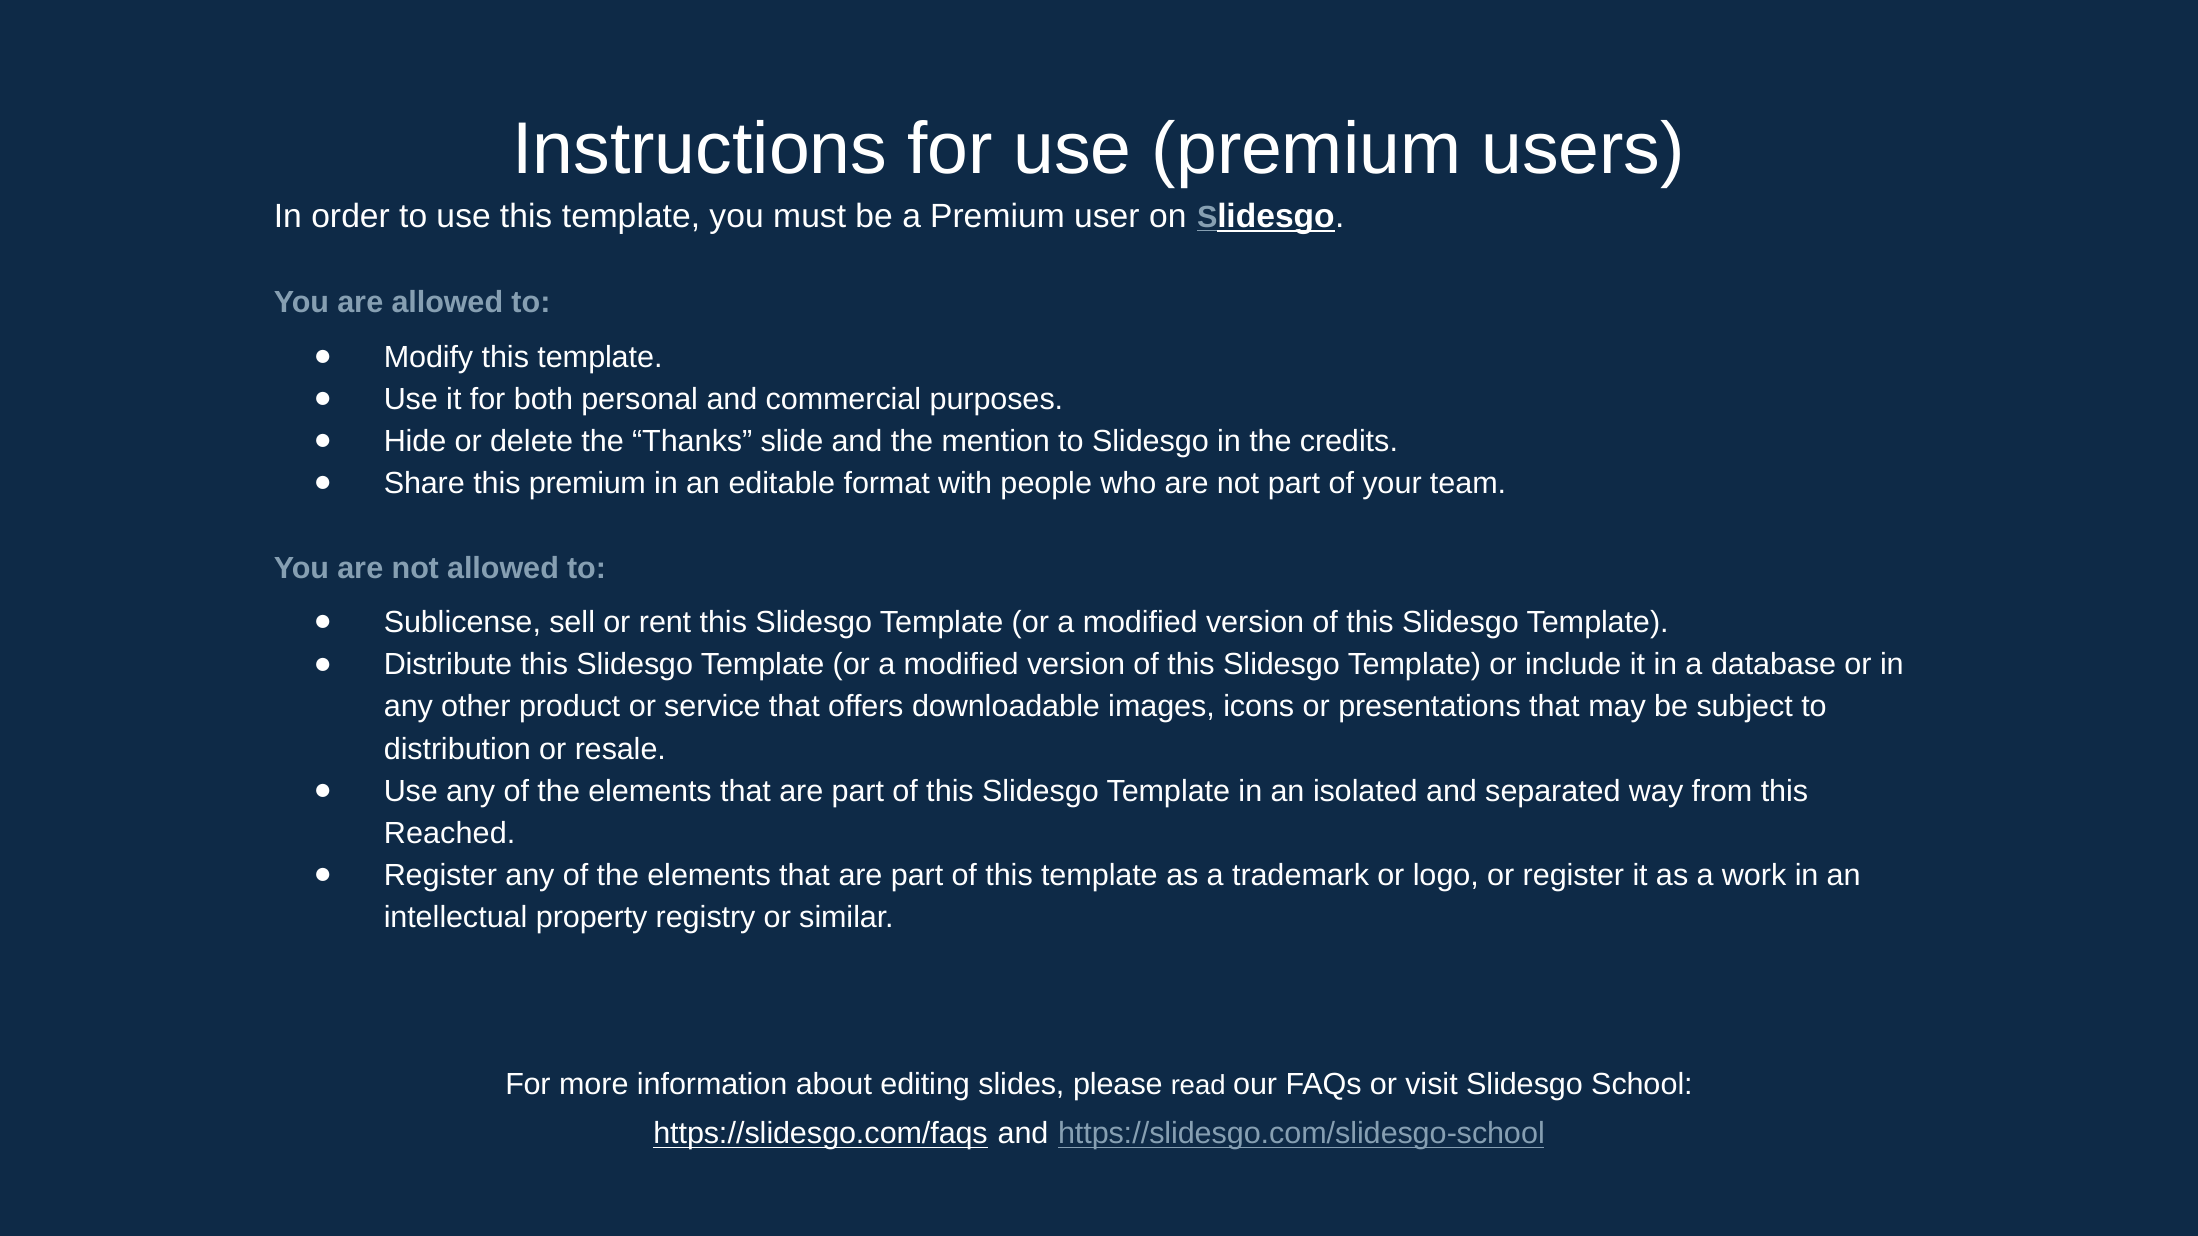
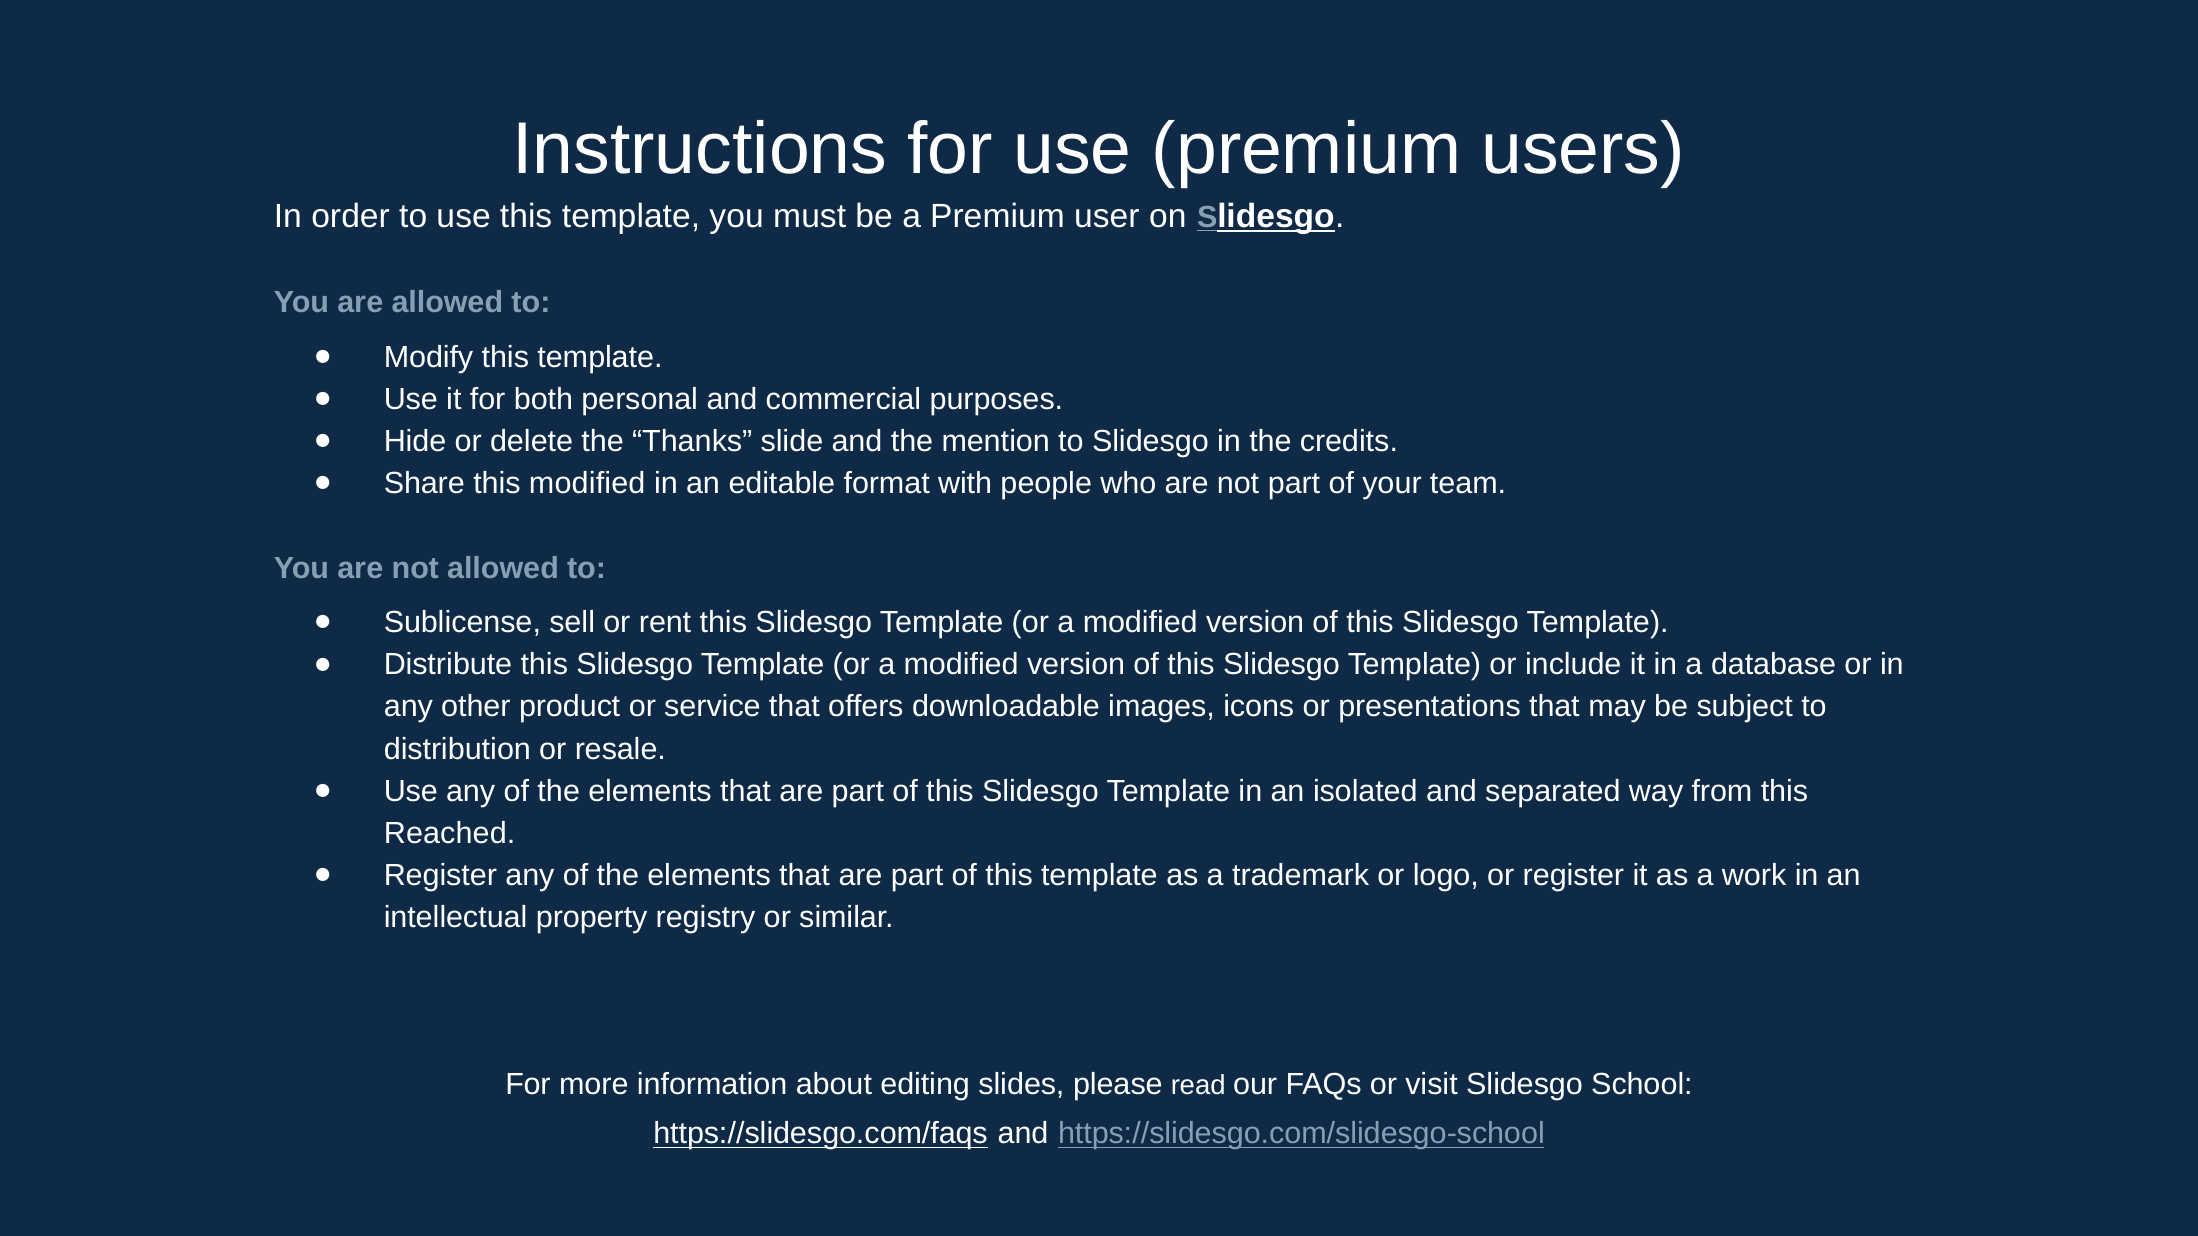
this premium: premium -> modified (587, 484)
